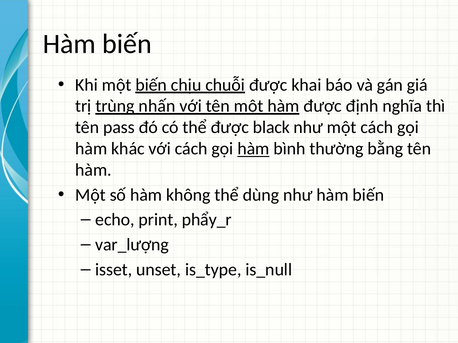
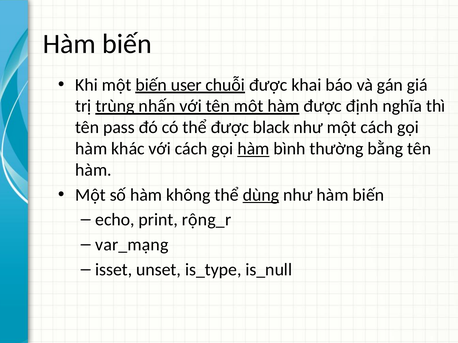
chịu: chịu -> user (186, 85)
dùng underline: none -> present (261, 195)
phẩy_r: phẩy_r -> rộng_r (207, 220)
var_lượng: var_lượng -> var_mạng (132, 245)
